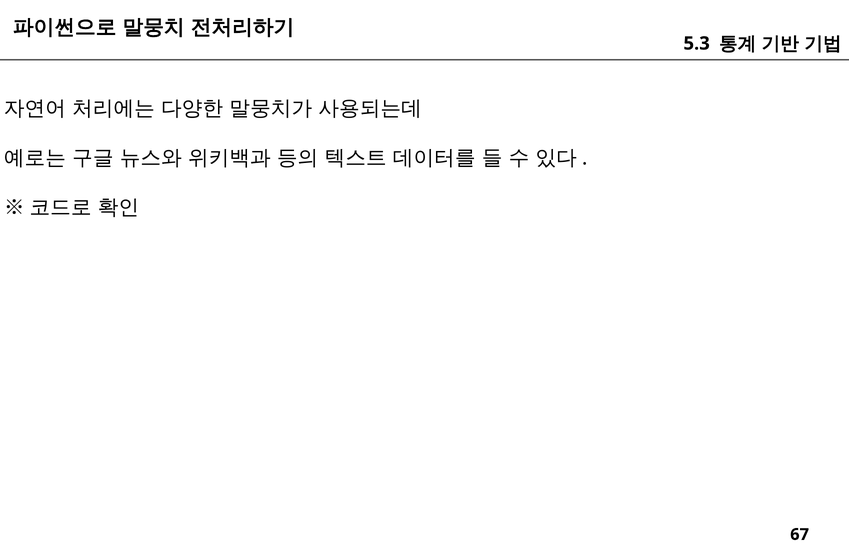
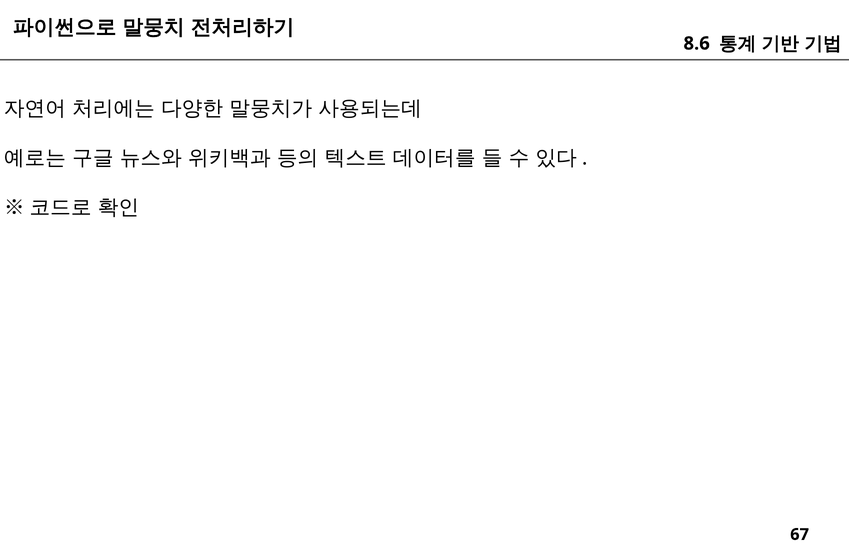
5.3: 5.3 -> 8.6 (697, 44)
